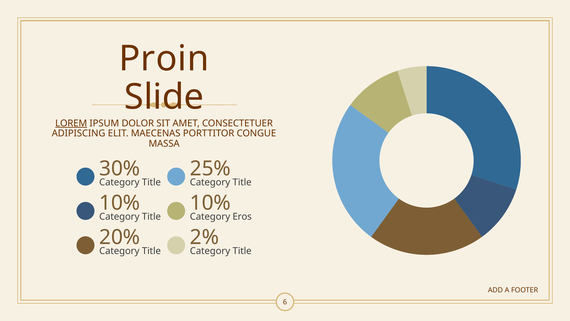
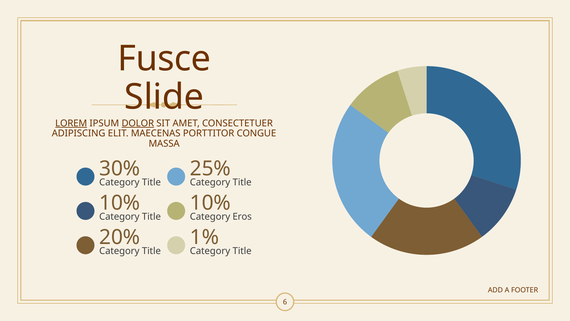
Proin: Proin -> Fusce (164, 59)
DOLOR underline: none -> present (138, 123)
2%: 2% -> 1% (204, 237)
